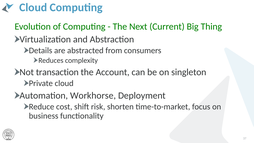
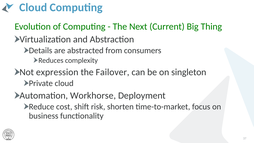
transaction: transaction -> expression (57, 72)
Account: Account -> Failover (113, 72)
